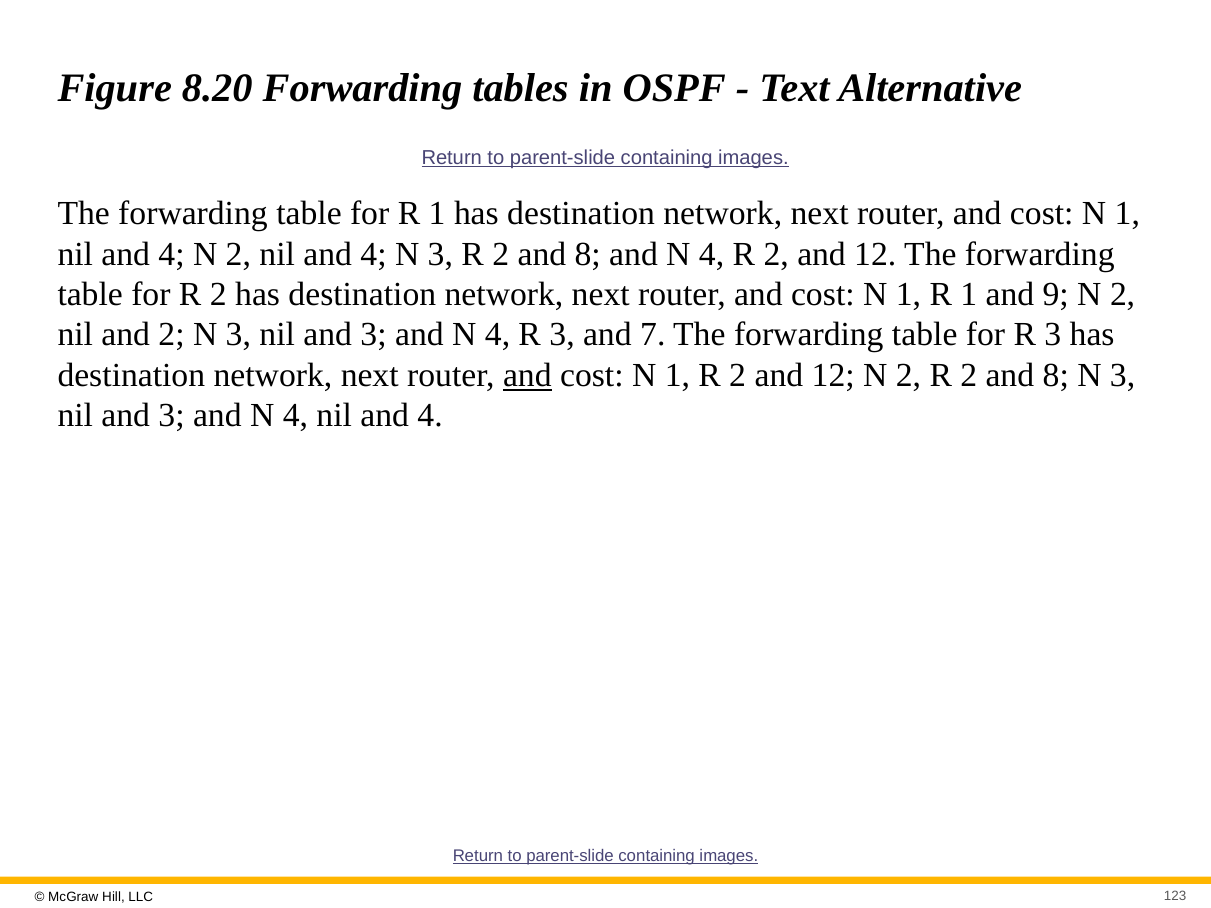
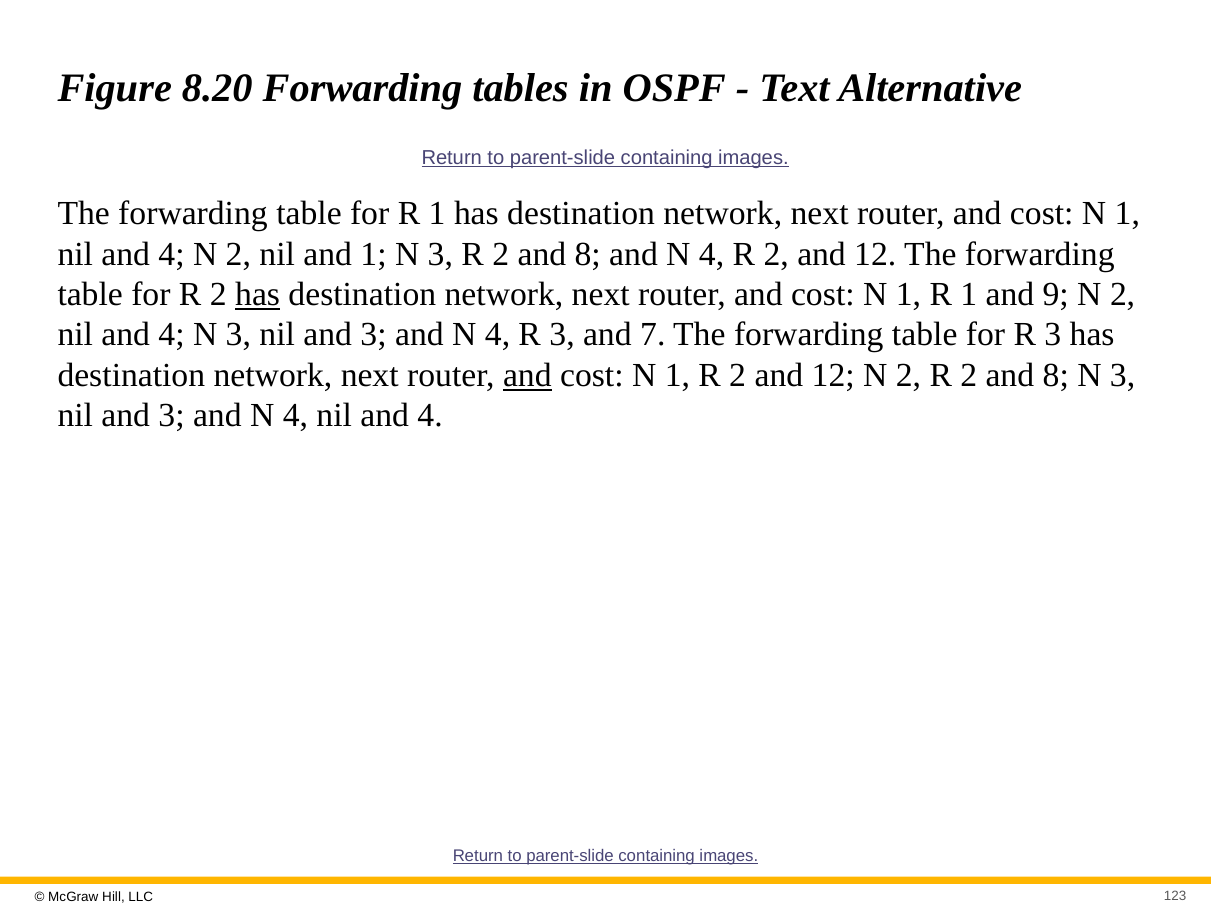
2 nil and 4: 4 -> 1 (374, 254)
has underline: none -> present (258, 294)
2: 2 -> 4 (171, 335)
